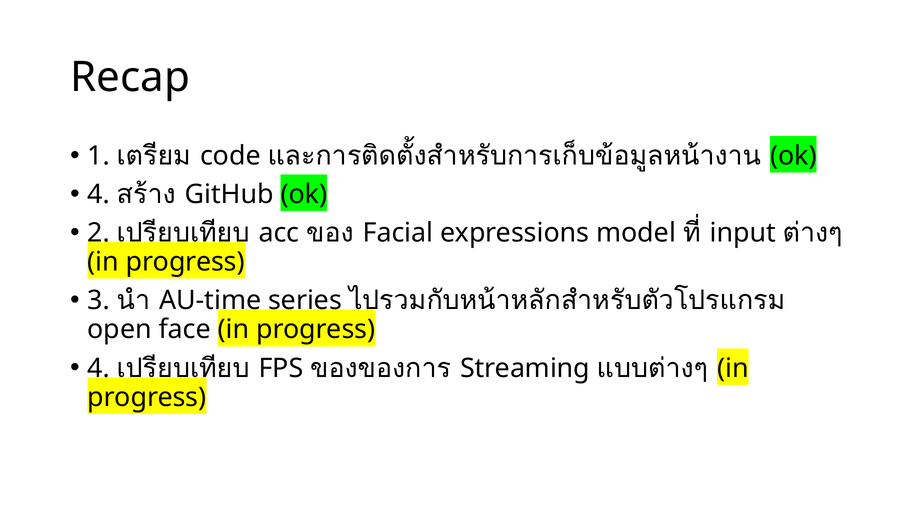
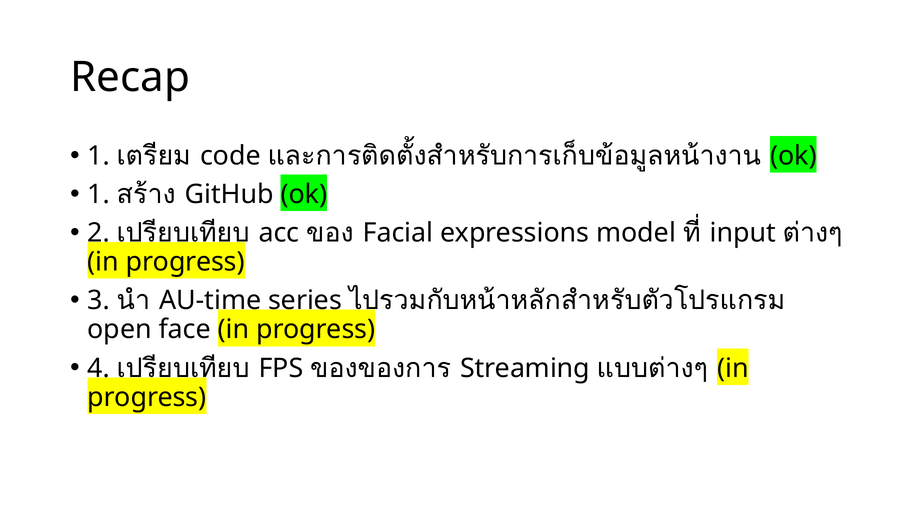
4: 4 -> 1 (99, 194)
